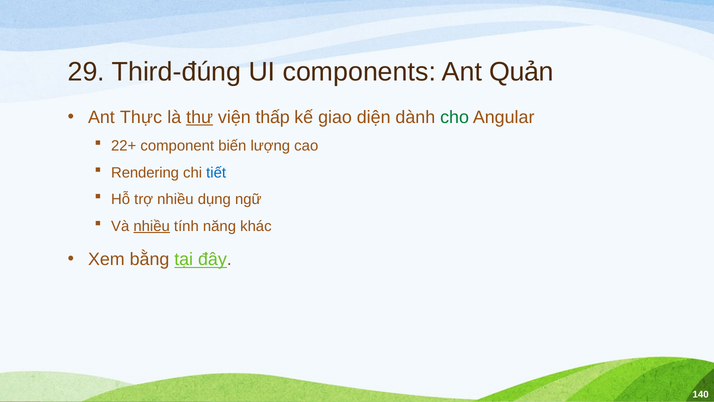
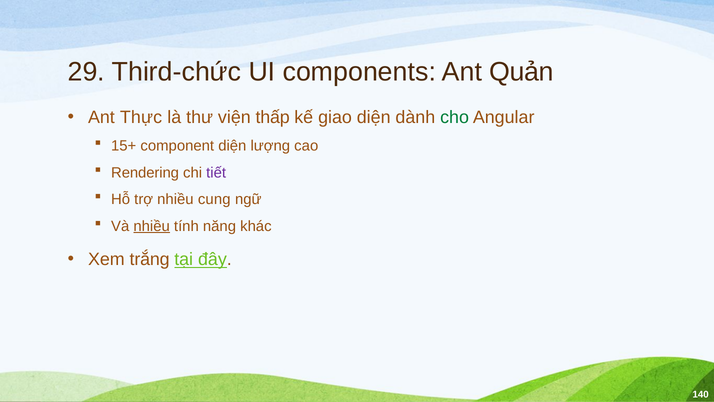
Third-đúng: Third-đúng -> Third-chức (176, 72)
thư underline: present -> none (200, 117)
22+: 22+ -> 15+ (124, 146)
component biến: biến -> diện (232, 146)
tiết colour: blue -> purple (216, 172)
dụng: dụng -> cung (214, 199)
bằng: bằng -> trắng (150, 259)
